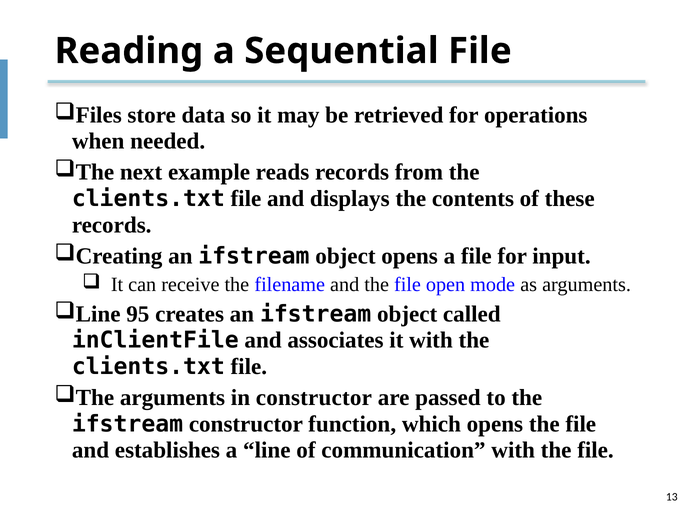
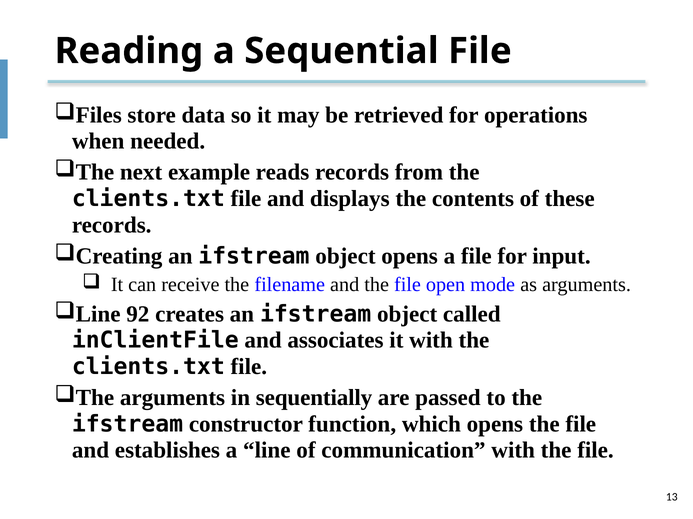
95: 95 -> 92 (138, 314)
in constructor: constructor -> sequentially (314, 398)
